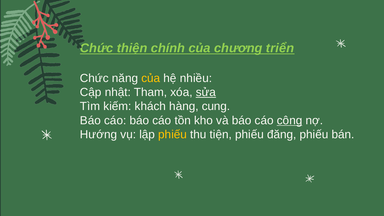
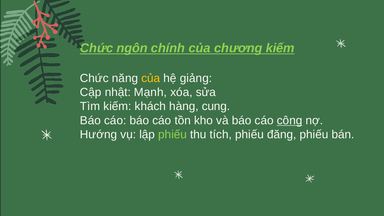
thiện: thiện -> ngôn (132, 48)
chương triển: triển -> kiếm (280, 48)
nhiều: nhiều -> giảng (196, 78)
Tham: Tham -> Mạnh (150, 92)
sửa underline: present -> none (206, 92)
phiếu colour: yellow -> light green (173, 135)
tiện: tiện -> tích (221, 135)
